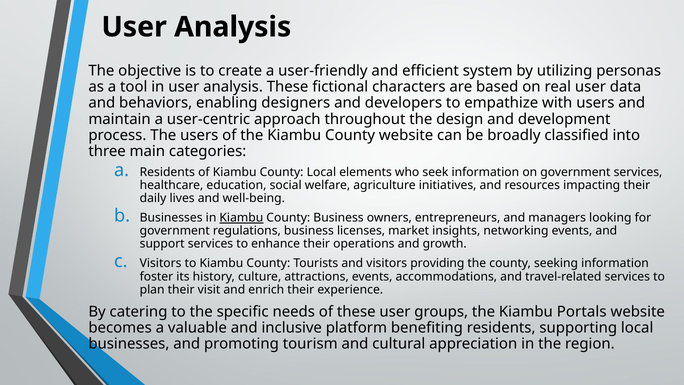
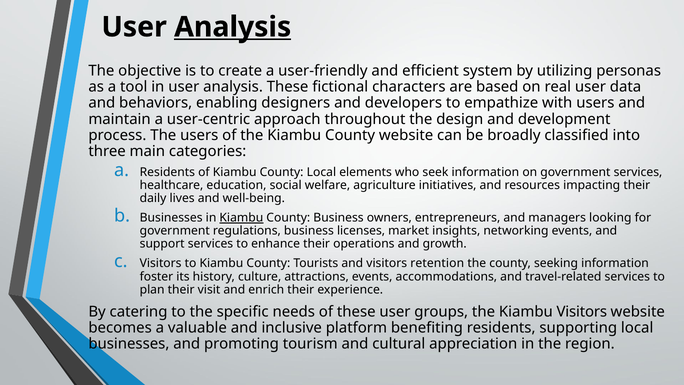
Analysis underline: none -> present (233, 27)
providing: providing -> retention (437, 263)
Kiambu Portals: Portals -> Visitors (582, 311)
